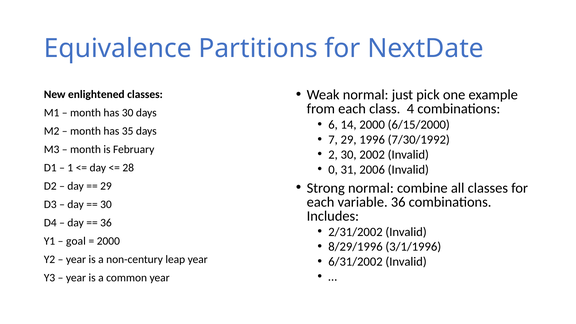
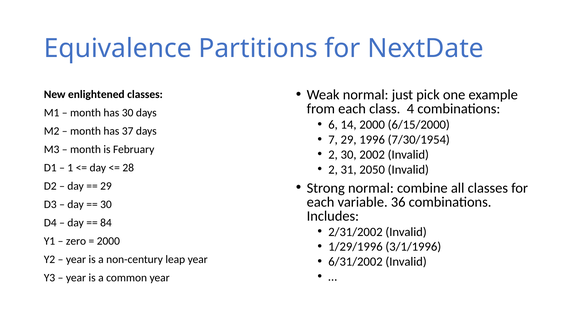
35: 35 -> 37 (128, 131)
7/30/1992: 7/30/1992 -> 7/30/1954 (419, 140)
0: 0 -> 2 (333, 170)
2006: 2006 -> 2050 (372, 170)
36: 36 -> 84 (106, 223)
goal: goal -> zero (76, 241)
8/29/1996: 8/29/1996 -> 1/29/1996 (355, 247)
